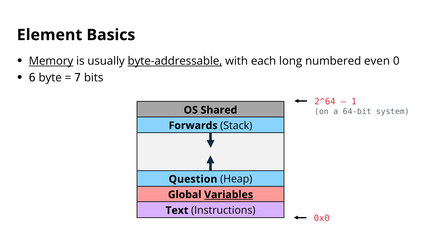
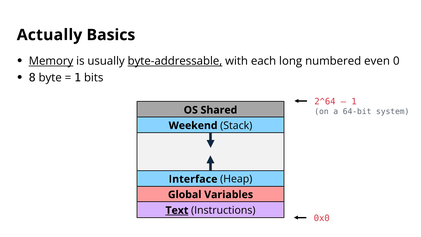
Element: Element -> Actually (49, 35)
6: 6 -> 8 (32, 78)
7: 7 -> 1 (78, 78)
Forwards: Forwards -> Weekend (193, 125)
Question: Question -> Interface (193, 179)
Variables underline: present -> none (229, 195)
Text underline: none -> present (177, 210)
